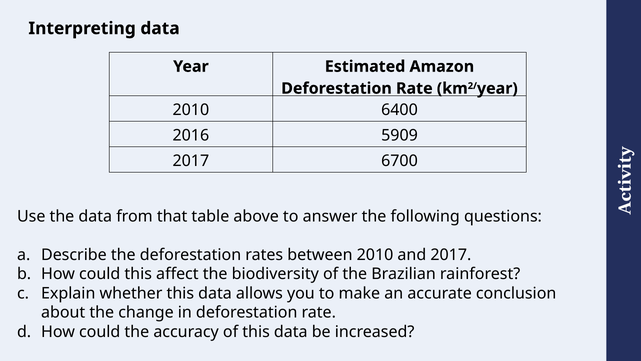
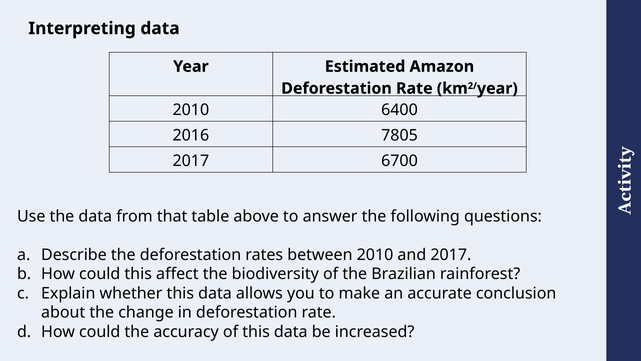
5909: 5909 -> 7805 (400, 135)
